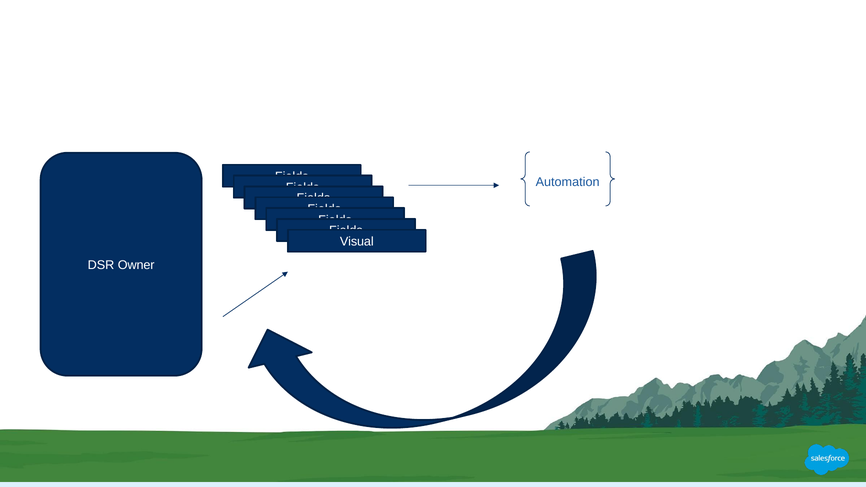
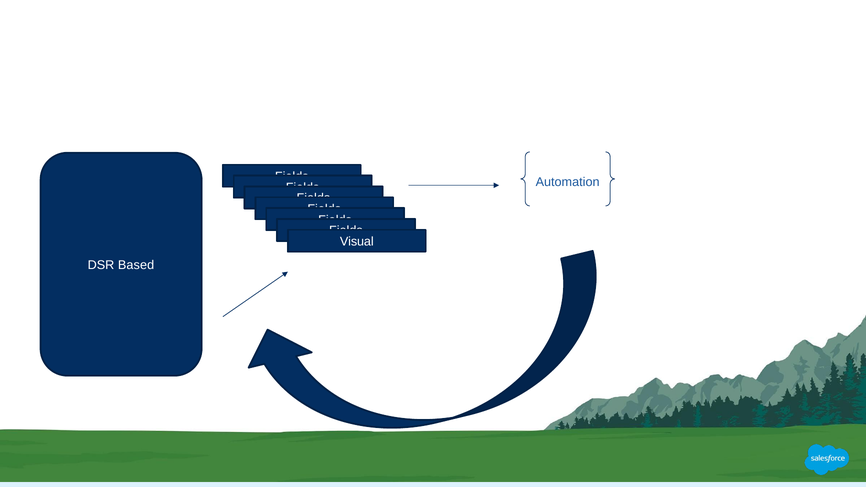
Owner: Owner -> Based (136, 265)
